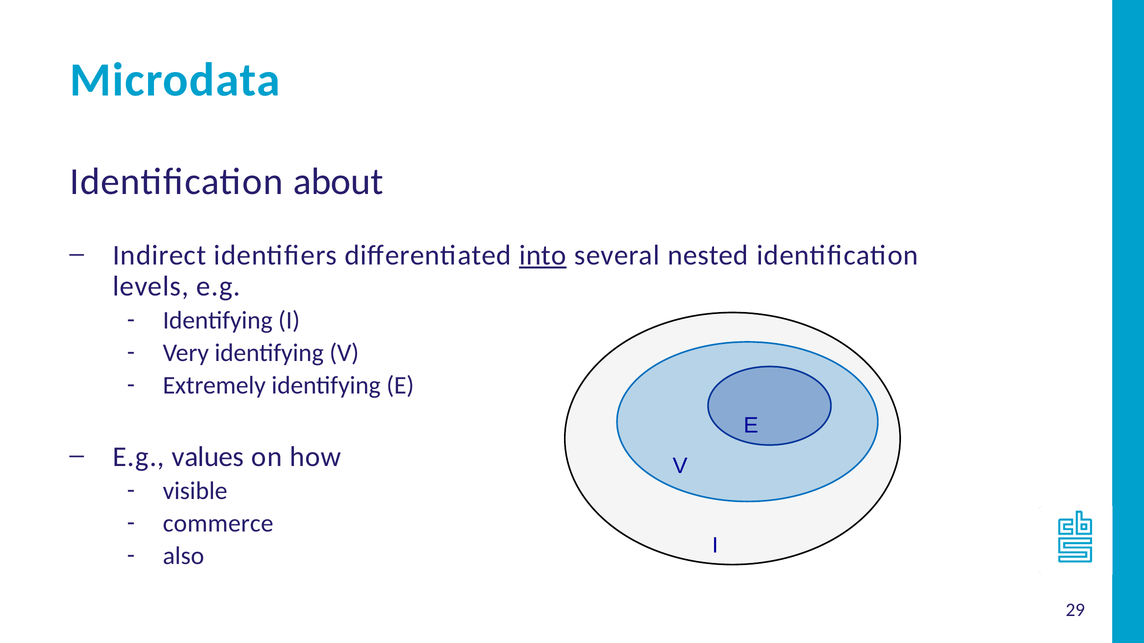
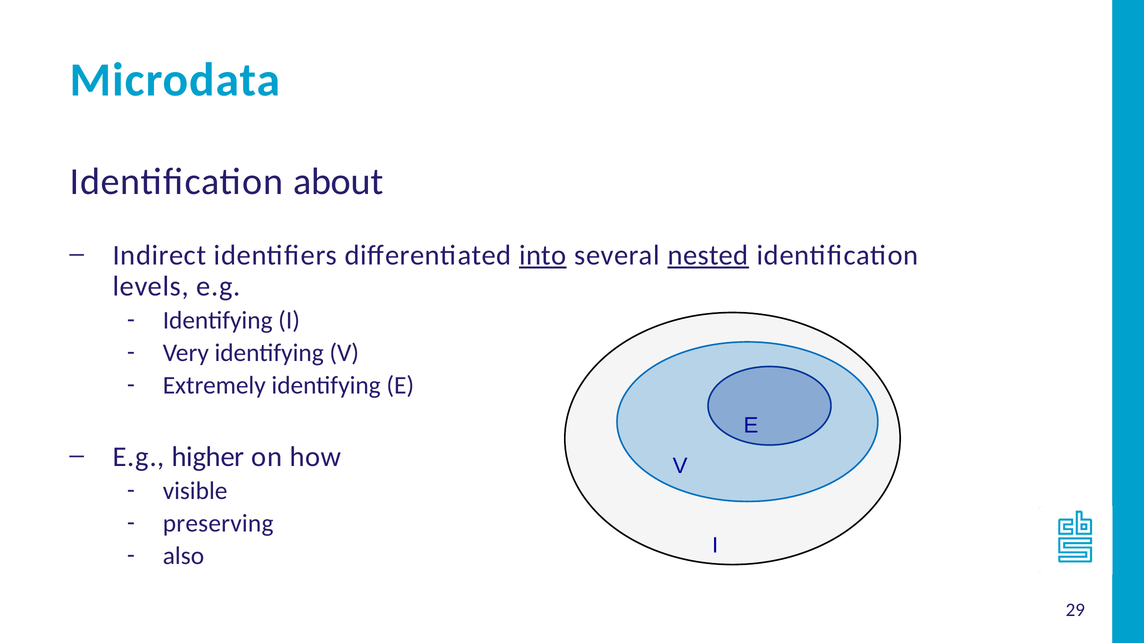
nested underline: none -> present (708, 255)
values: values -> higher (208, 457)
commerce: commerce -> preserving (218, 524)
